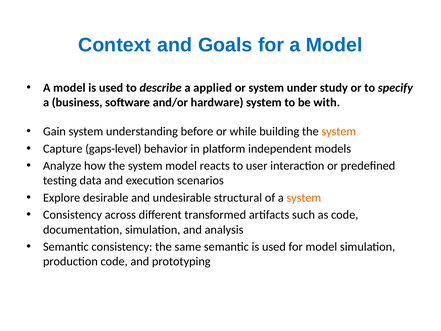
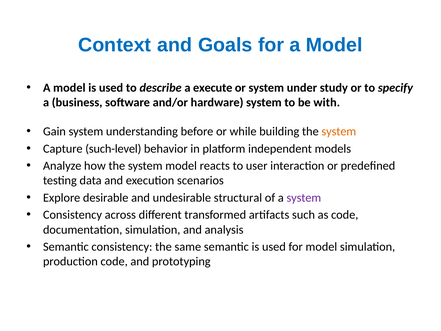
applied: applied -> execute (213, 88)
gaps-level: gaps-level -> such-level (113, 149)
system colour: orange -> purple (304, 198)
